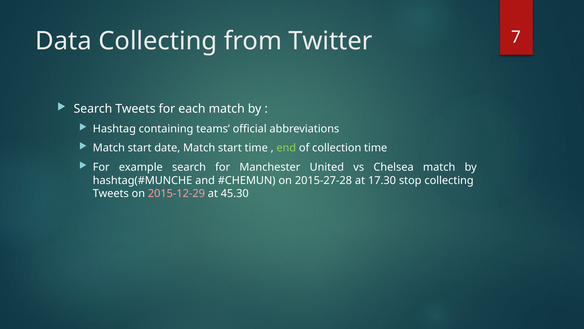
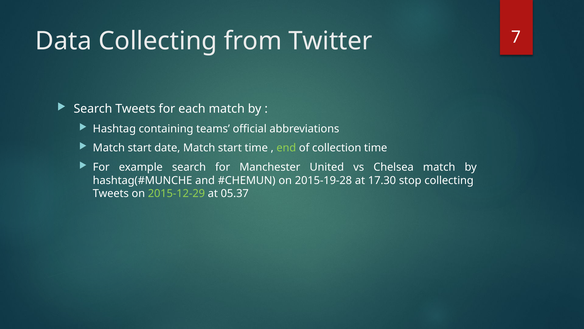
2015-27-28: 2015-27-28 -> 2015-19-28 (323, 180)
2015-12-29 colour: pink -> light green (176, 193)
45.30: 45.30 -> 05.37 (235, 193)
